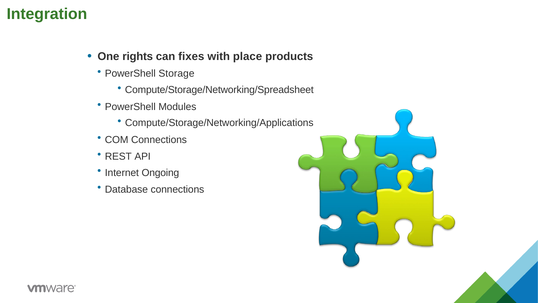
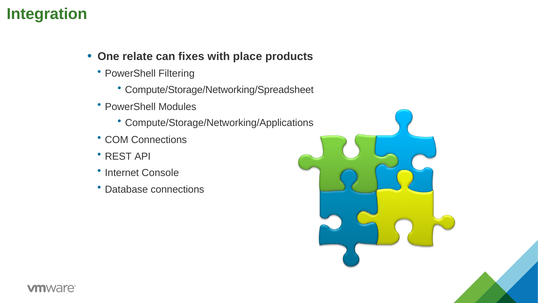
rights: rights -> relate (138, 57)
Storage: Storage -> Filtering (177, 74)
Ongoing: Ongoing -> Console (160, 173)
